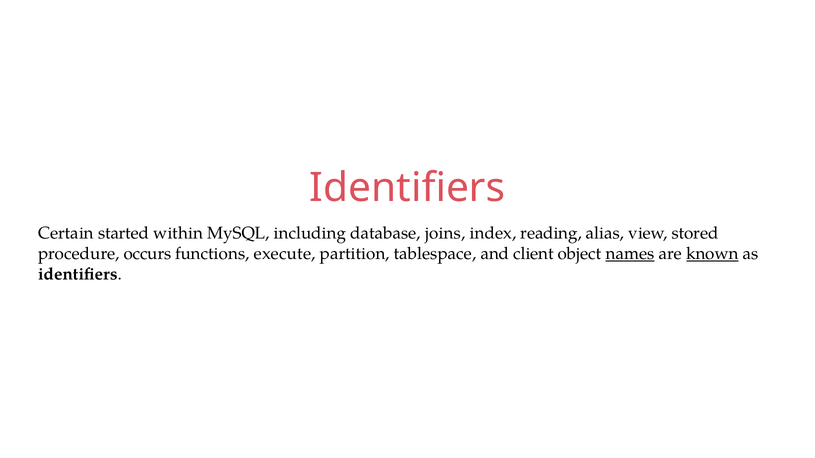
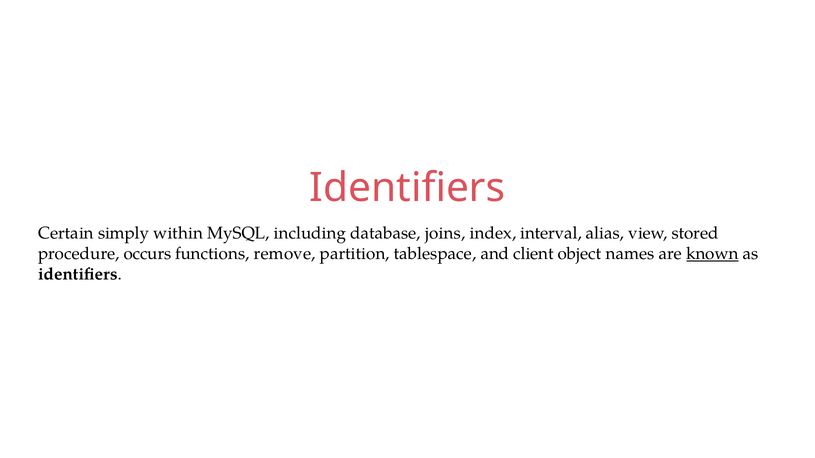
started: started -> simply (124, 233)
reading: reading -> interval (551, 233)
execute: execute -> remove (285, 254)
names underline: present -> none (630, 254)
